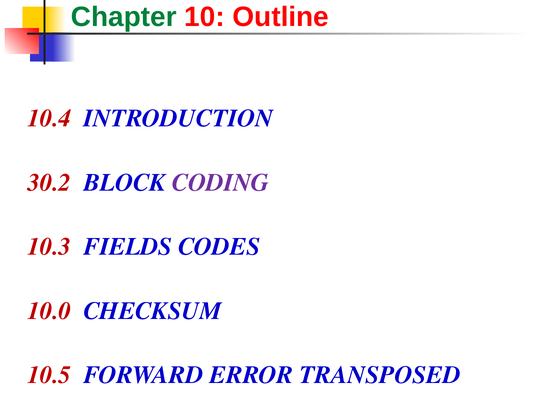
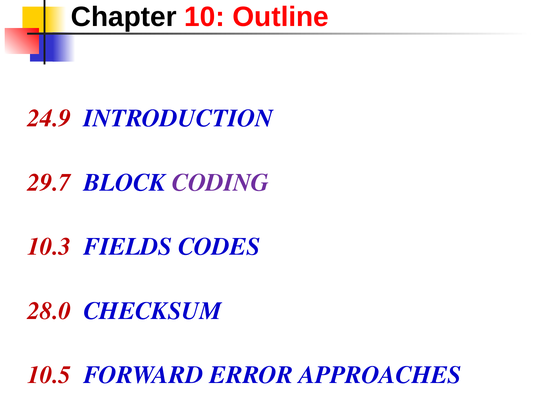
Chapter colour: green -> black (124, 17)
10.4: 10.4 -> 24.9 (49, 118)
30.2: 30.2 -> 29.7 (49, 183)
10.0: 10.0 -> 28.0 (49, 311)
TRANSPOSED: TRANSPOSED -> APPROACHES (380, 375)
